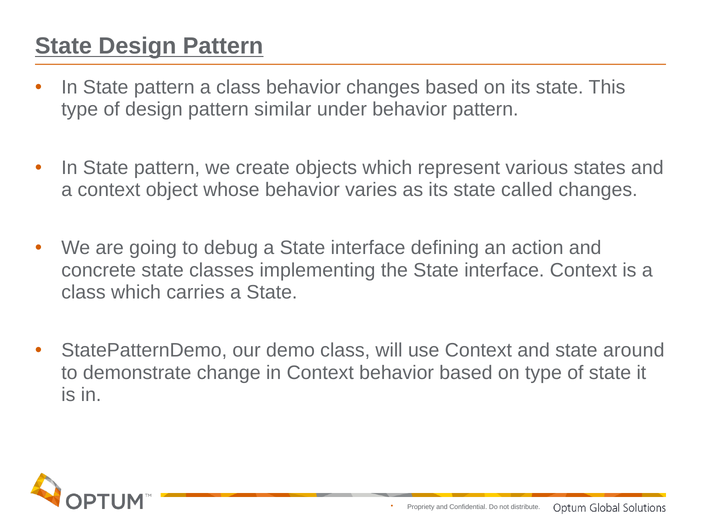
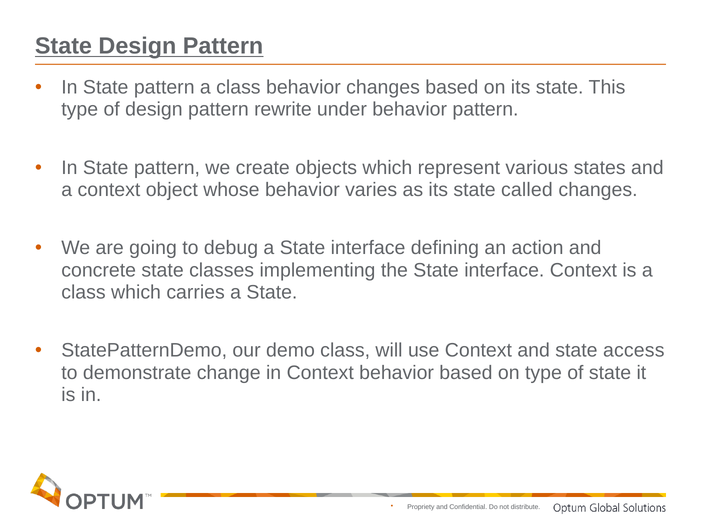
similar: similar -> rewrite (283, 110)
around: around -> access (634, 350)
